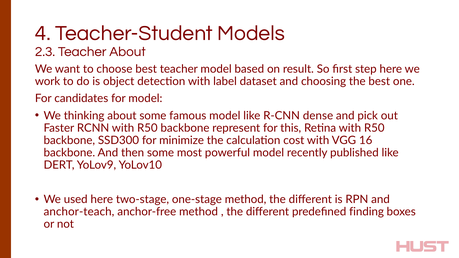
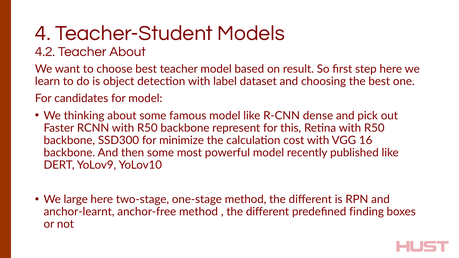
2.3: 2.3 -> 4.2 (45, 52)
work: work -> learn (48, 81)
used: used -> large (76, 200)
anchor-teach: anchor-teach -> anchor-learnt (79, 212)
